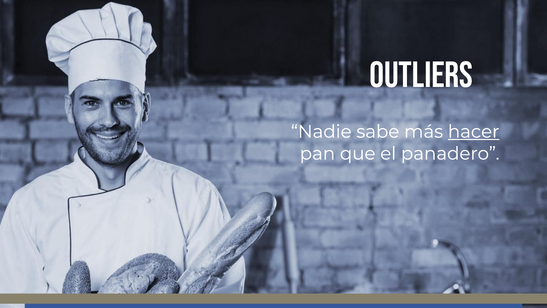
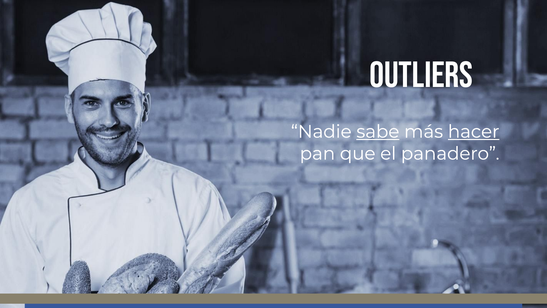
sabe underline: none -> present (378, 132)
